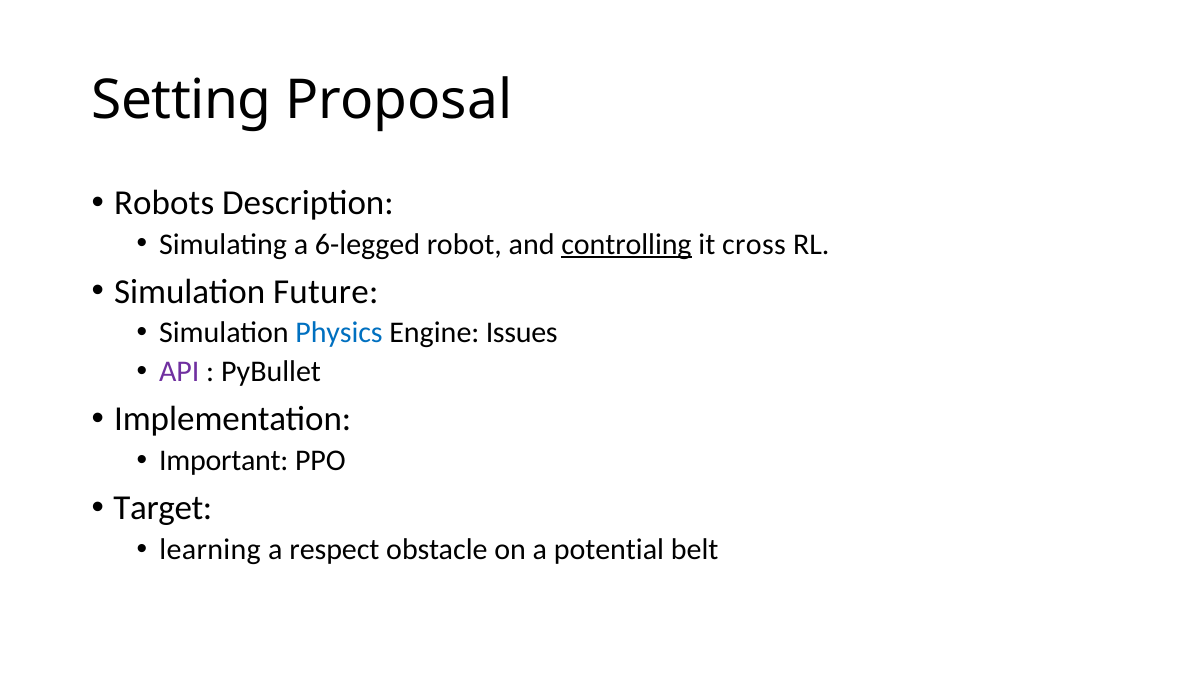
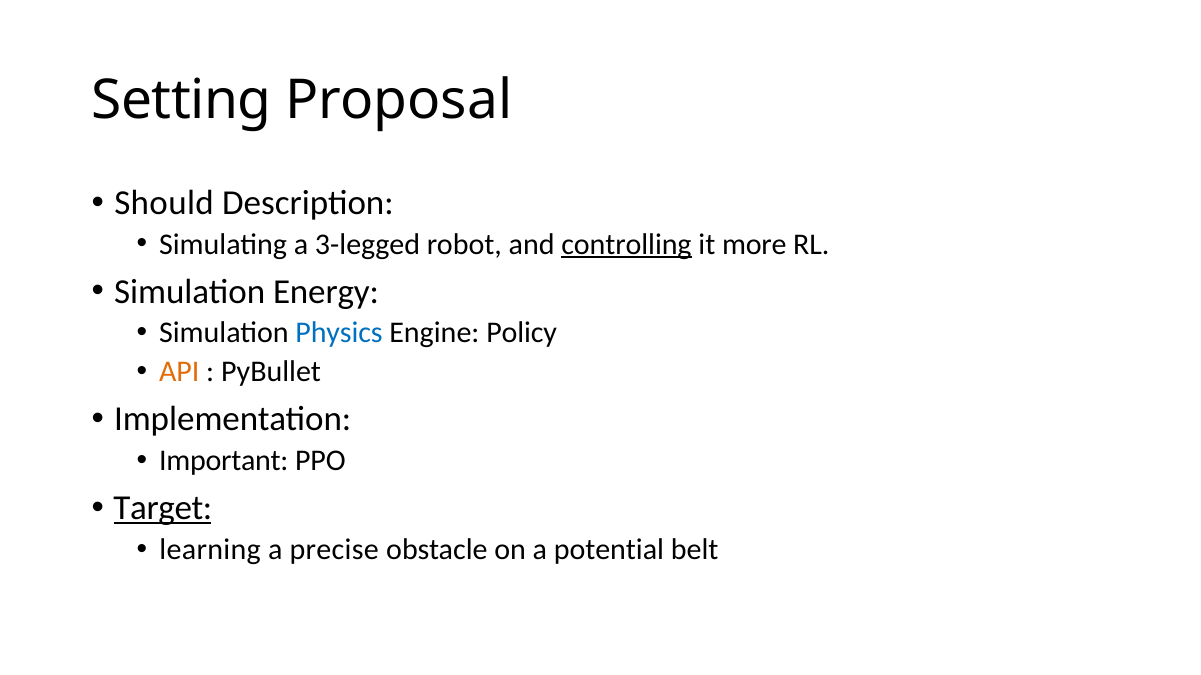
Robots: Robots -> Should (164, 203)
6-legged: 6-legged -> 3-legged (368, 244)
cross: cross -> more (754, 244)
Future: Future -> Energy (326, 292)
Issues: Issues -> Policy (522, 333)
API colour: purple -> orange (179, 372)
Target underline: none -> present (163, 508)
respect: respect -> precise (334, 550)
